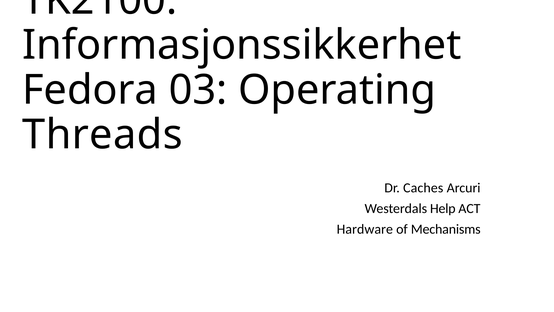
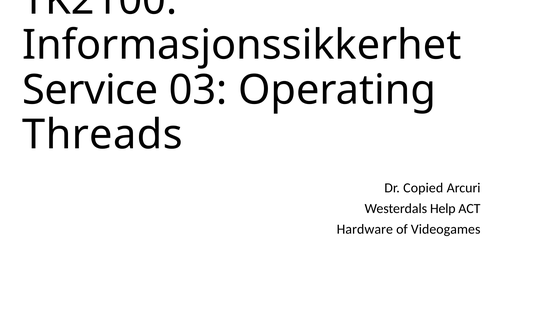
Fedora: Fedora -> Service (90, 90)
Caches: Caches -> Copied (423, 188)
Mechanisms: Mechanisms -> Videogames (446, 229)
